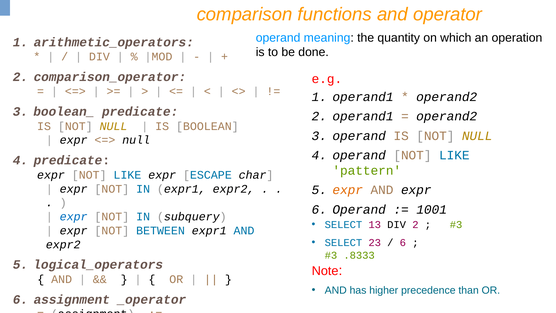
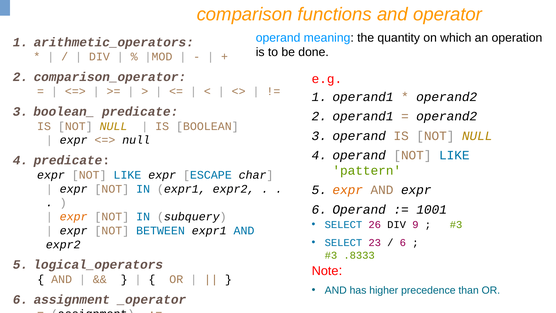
expr colour: blue -> orange (74, 217)
13: 13 -> 26 (375, 224)
DIV 2: 2 -> 9 (415, 224)
